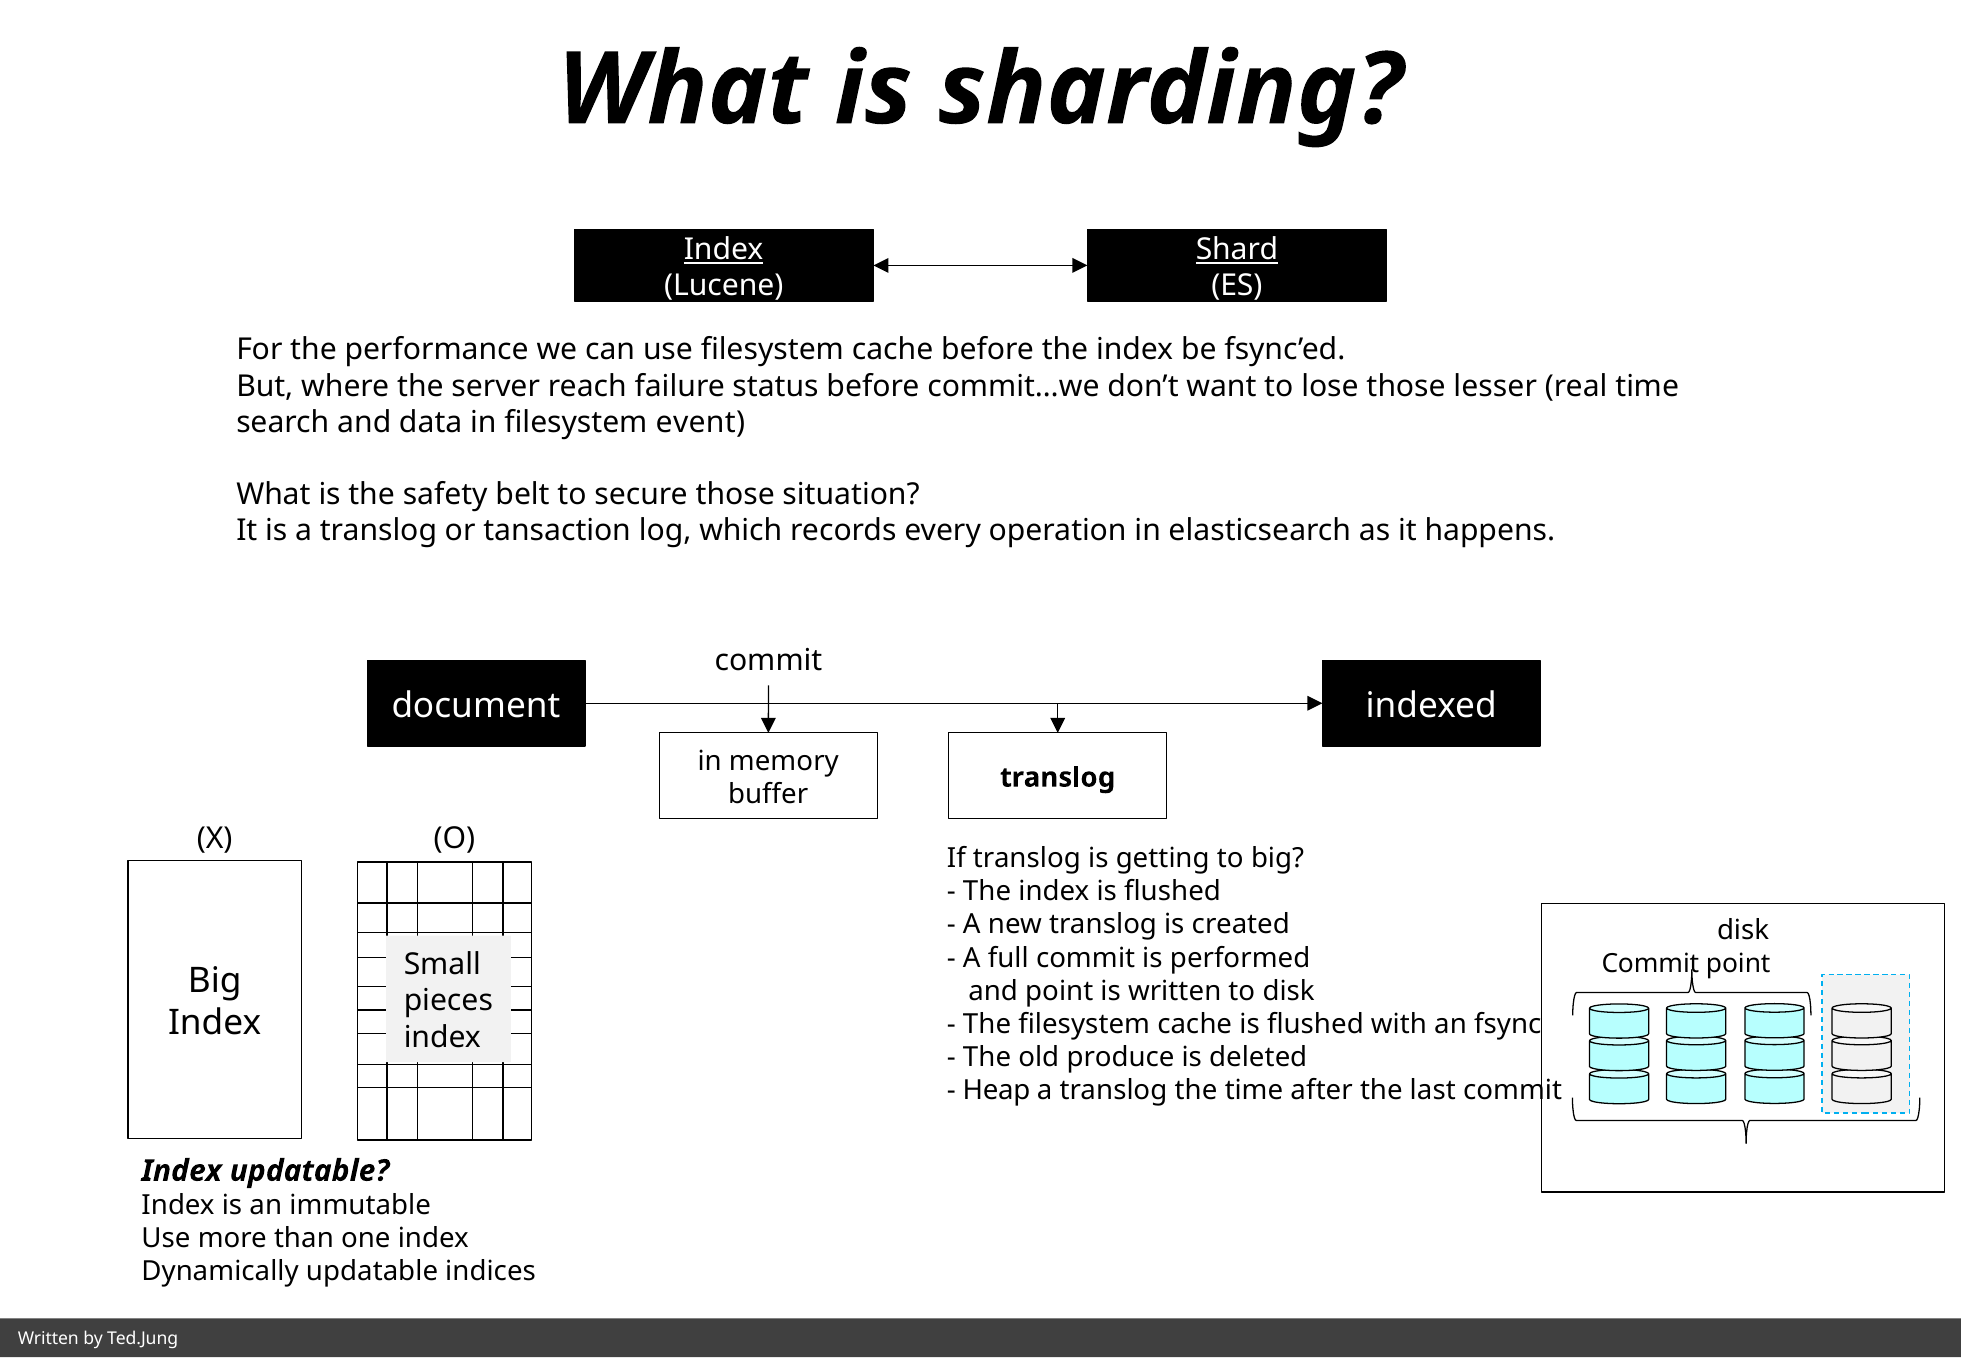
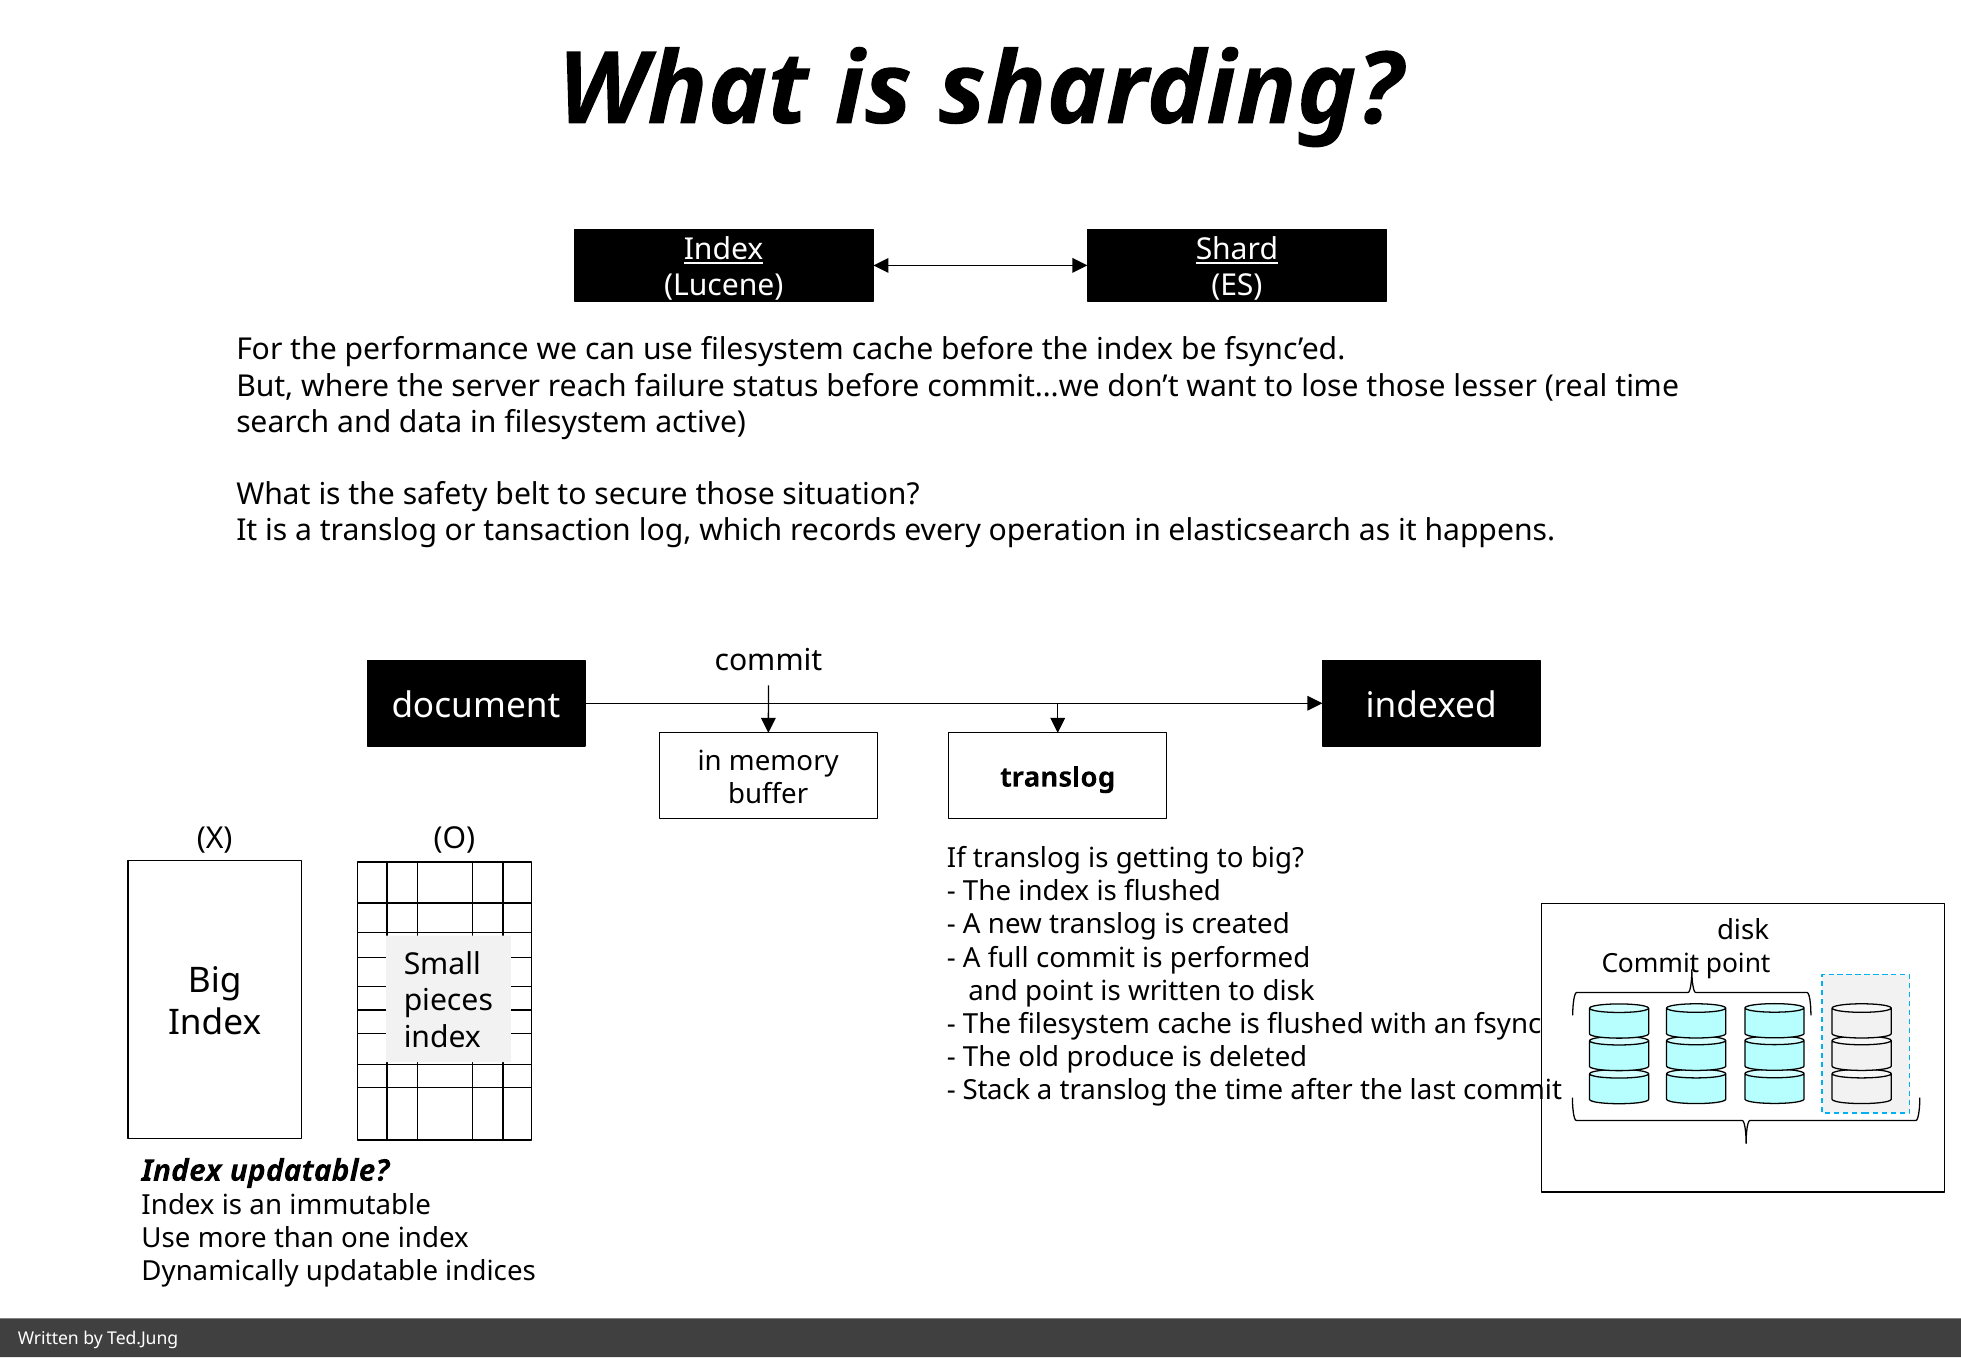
event: event -> active (701, 422)
Heap: Heap -> Stack (996, 1090)
